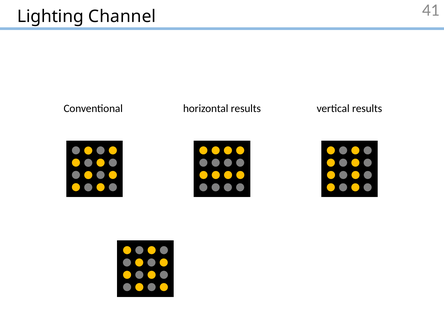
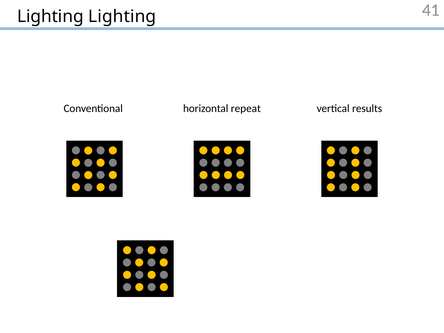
Lighting Channel: Channel -> Lighting (122, 16)
horizontal results: results -> repeat (246, 109)
